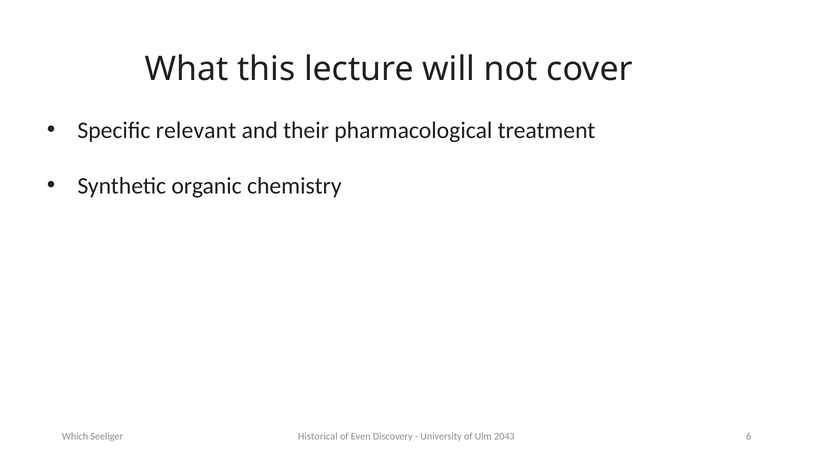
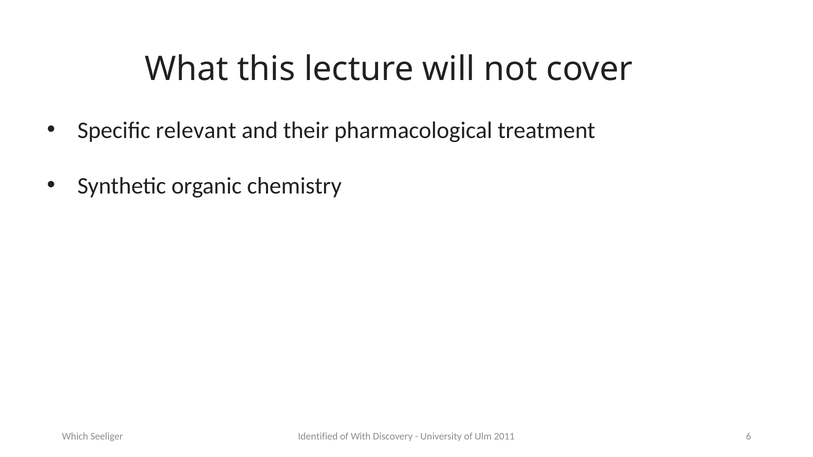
Historical: Historical -> Identified (318, 437)
Even: Even -> With (361, 437)
2043: 2043 -> 2011 (504, 437)
